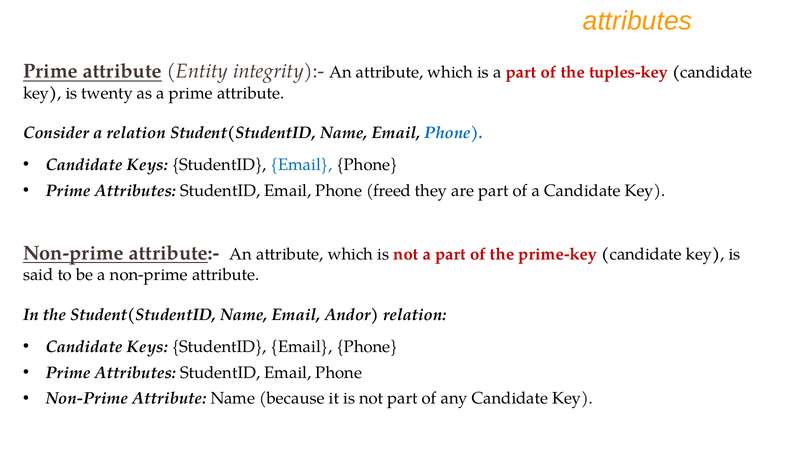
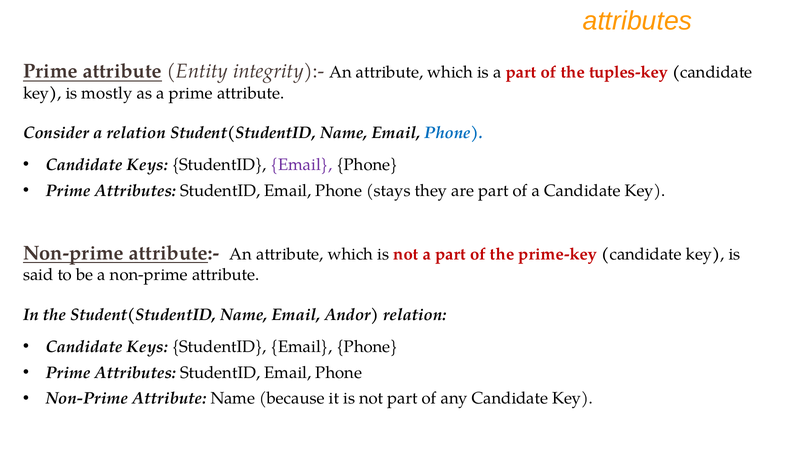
twenty: twenty -> mostly (107, 93)
Email colour: blue -> purple (302, 165)
freed: freed -> stays (388, 191)
